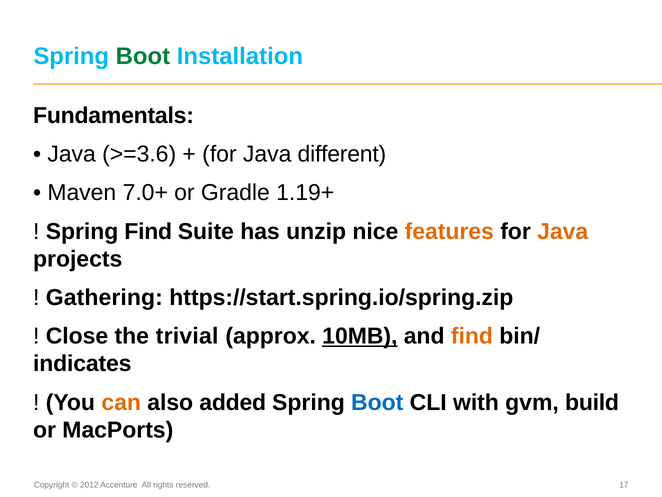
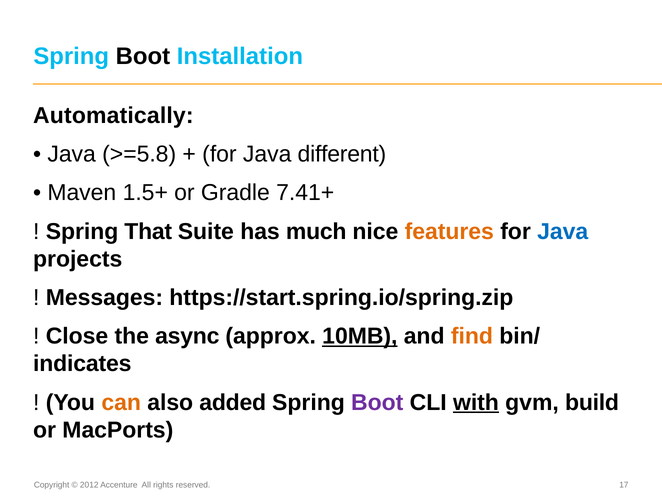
Boot colour: green -> black (143, 57)
Fundamentals: Fundamentals -> Automatically (113, 115)
>=3.6: >=3.6 -> >=5.8 (139, 154)
7.0+: 7.0+ -> 1.5+ (145, 193)
1.19+: 1.19+ -> 7.41+ (305, 193)
Spring Find: Find -> That (148, 231)
unzip: unzip -> much (316, 231)
Java colour: orange -> blue (563, 231)
Gathering: Gathering -> Messages (104, 297)
trivial: trivial -> async (187, 336)
Boot colour: blue -> purple (377, 402)
with underline: none -> present (476, 402)
